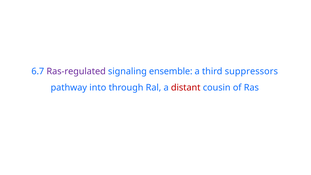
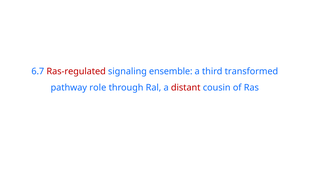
Ras-regulated colour: purple -> red (76, 71)
suppressors: suppressors -> transformed (251, 71)
into: into -> role (98, 88)
